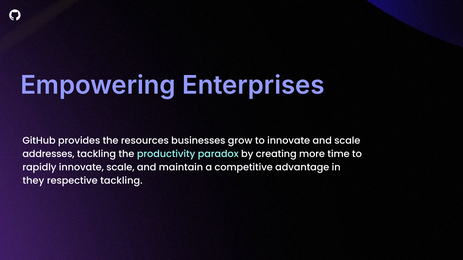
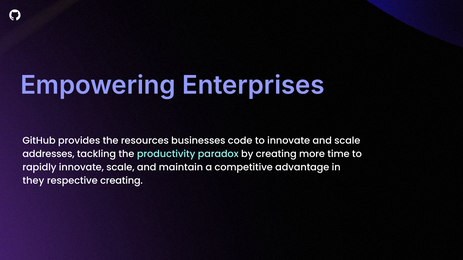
grow: grow -> code (240, 141)
respective tackling: tackling -> creating (121, 181)
